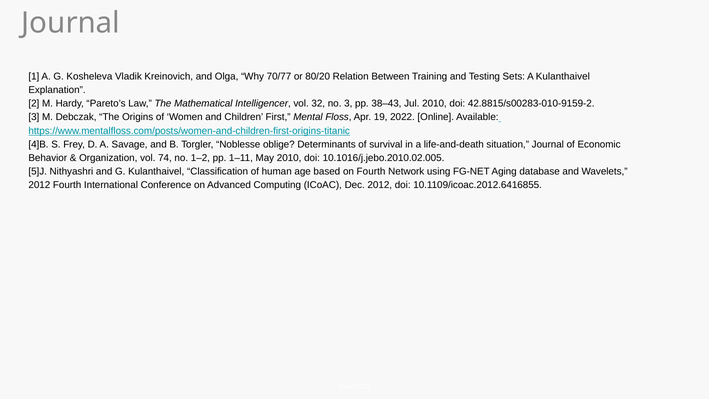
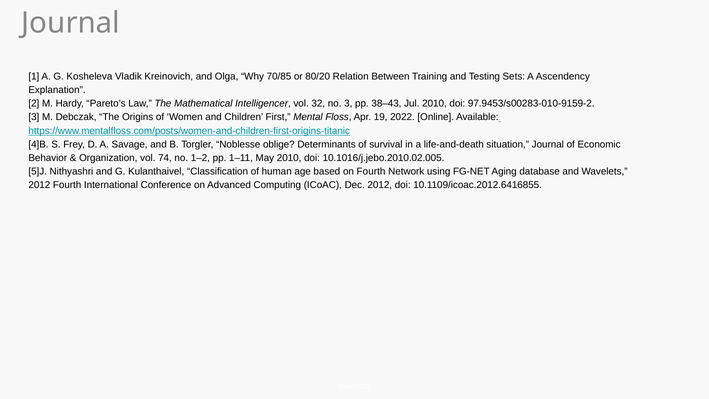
70/77: 70/77 -> 70/85 (279, 76)
A Kulanthaivel: Kulanthaivel -> Ascendency (563, 76)
42.8815/s00283-010-9159-2: 42.8815/s00283-010-9159-2 -> 97.9453/s00283-010-9159-2 (531, 104)
